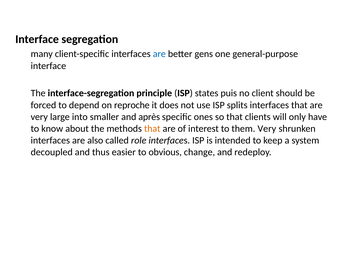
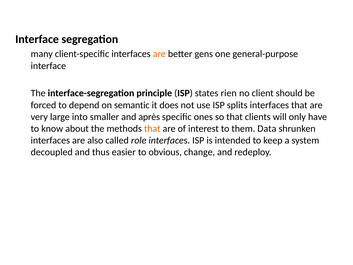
are colour: blue -> orange (159, 54)
puis: puis -> rien (229, 93)
reproche: reproche -> semantic (132, 105)
them Very: Very -> Data (267, 128)
